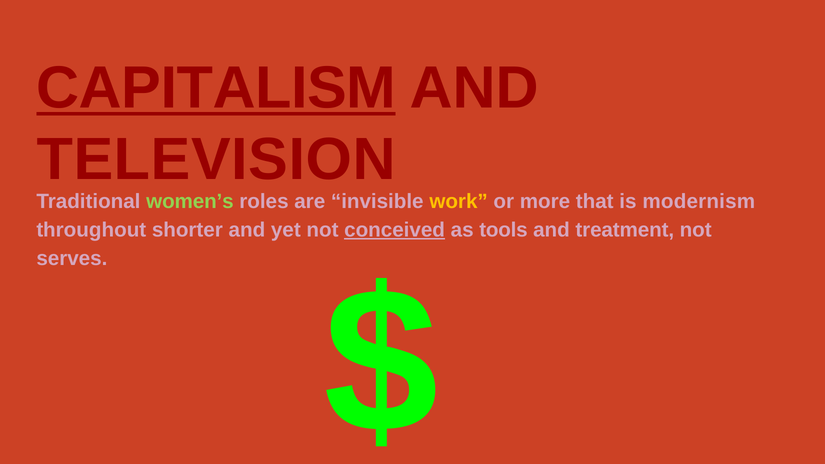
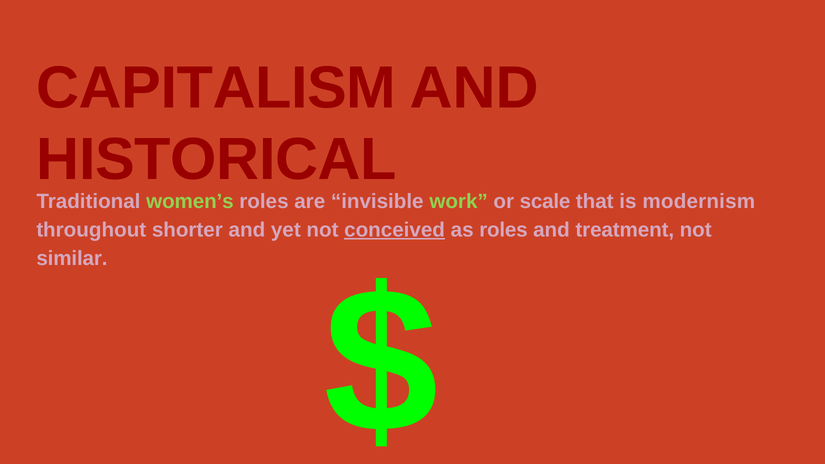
CAPITALISM underline: present -> none (216, 88)
TELEVISION: TELEVISION -> HISTORICAL (217, 160)
work colour: yellow -> light green (459, 201)
more: more -> scale (545, 201)
as tools: tools -> roles (503, 230)
serves: serves -> similar (72, 258)
